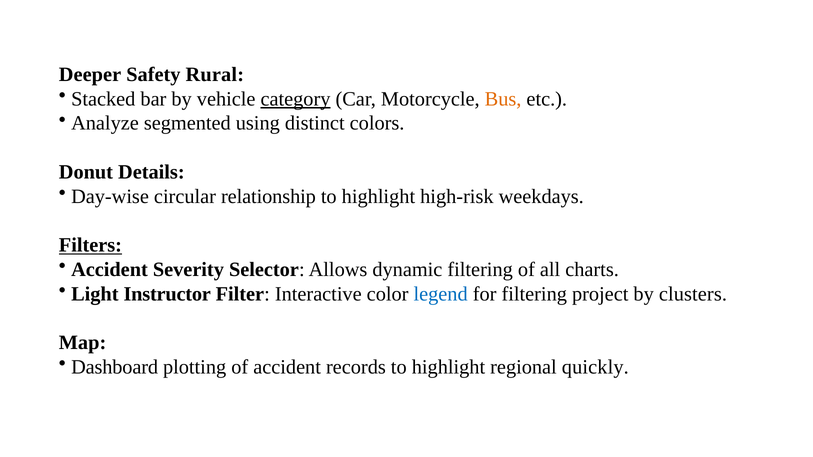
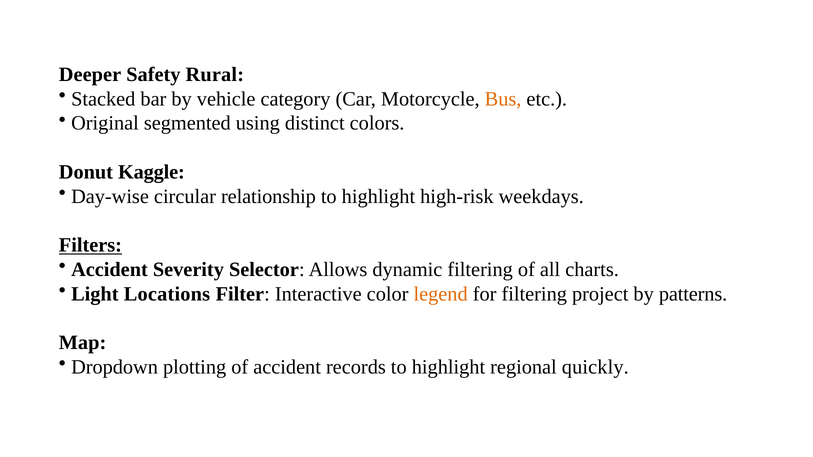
category underline: present -> none (295, 99)
Analyze: Analyze -> Original (105, 123)
Details: Details -> Kaggle (151, 172)
Instructor: Instructor -> Locations (167, 294)
legend colour: blue -> orange (441, 294)
clusters: clusters -> patterns (693, 294)
Dashboard: Dashboard -> Dropdown (115, 367)
